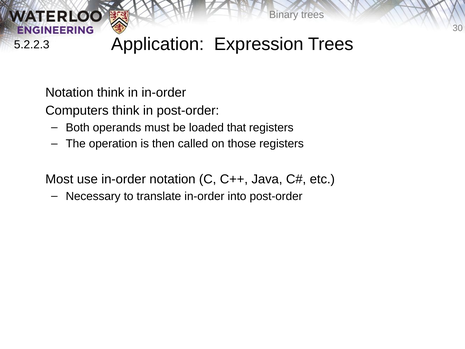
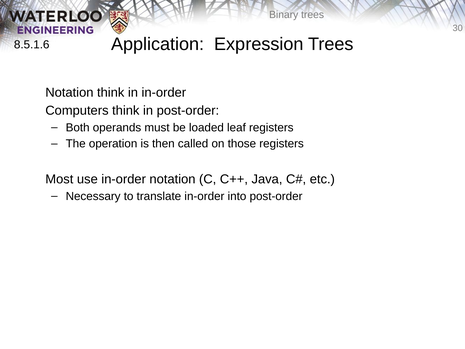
5.2.2.3: 5.2.2.3 -> 8.5.1.6 (32, 45)
that: that -> leaf (236, 127)
